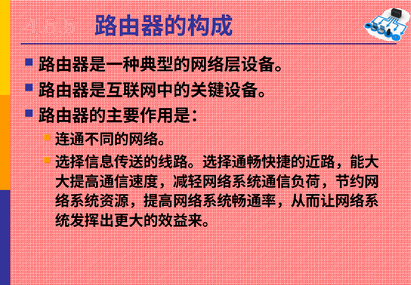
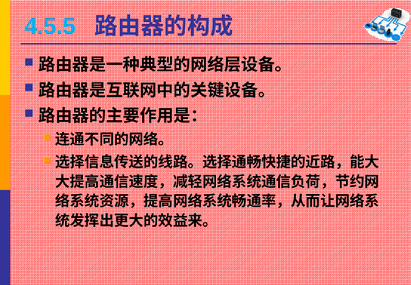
4.5.5 colour: pink -> light blue (50, 26)
